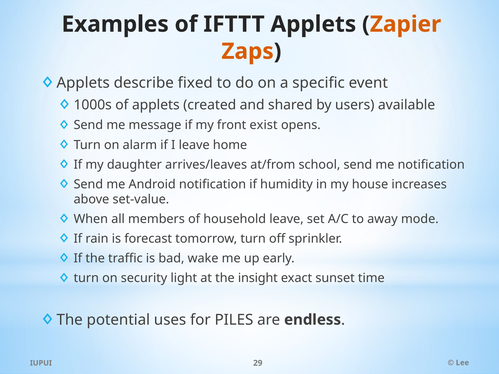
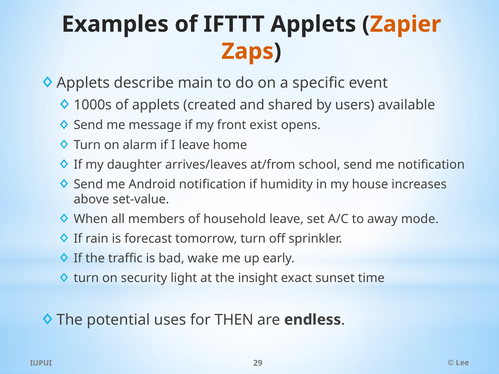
fixed: fixed -> main (195, 83)
PILES: PILES -> THEN (234, 320)
